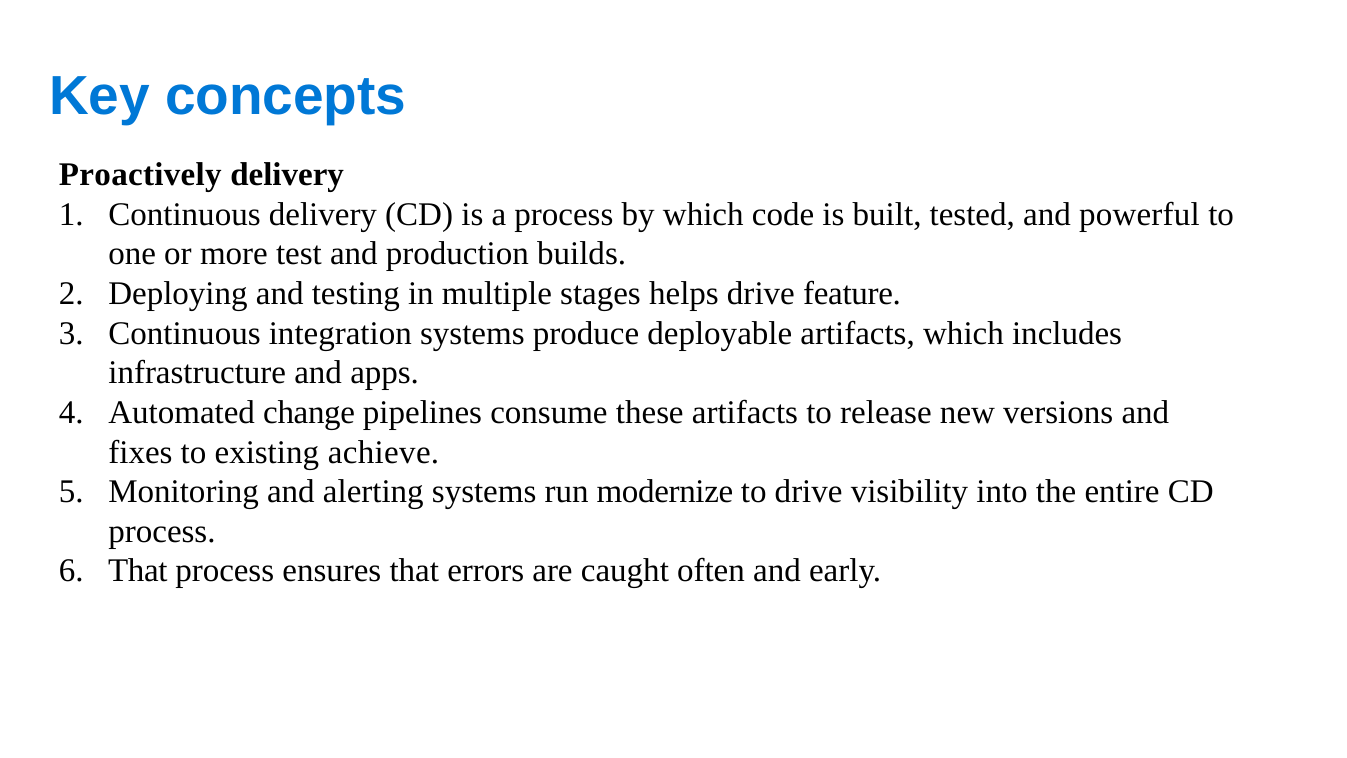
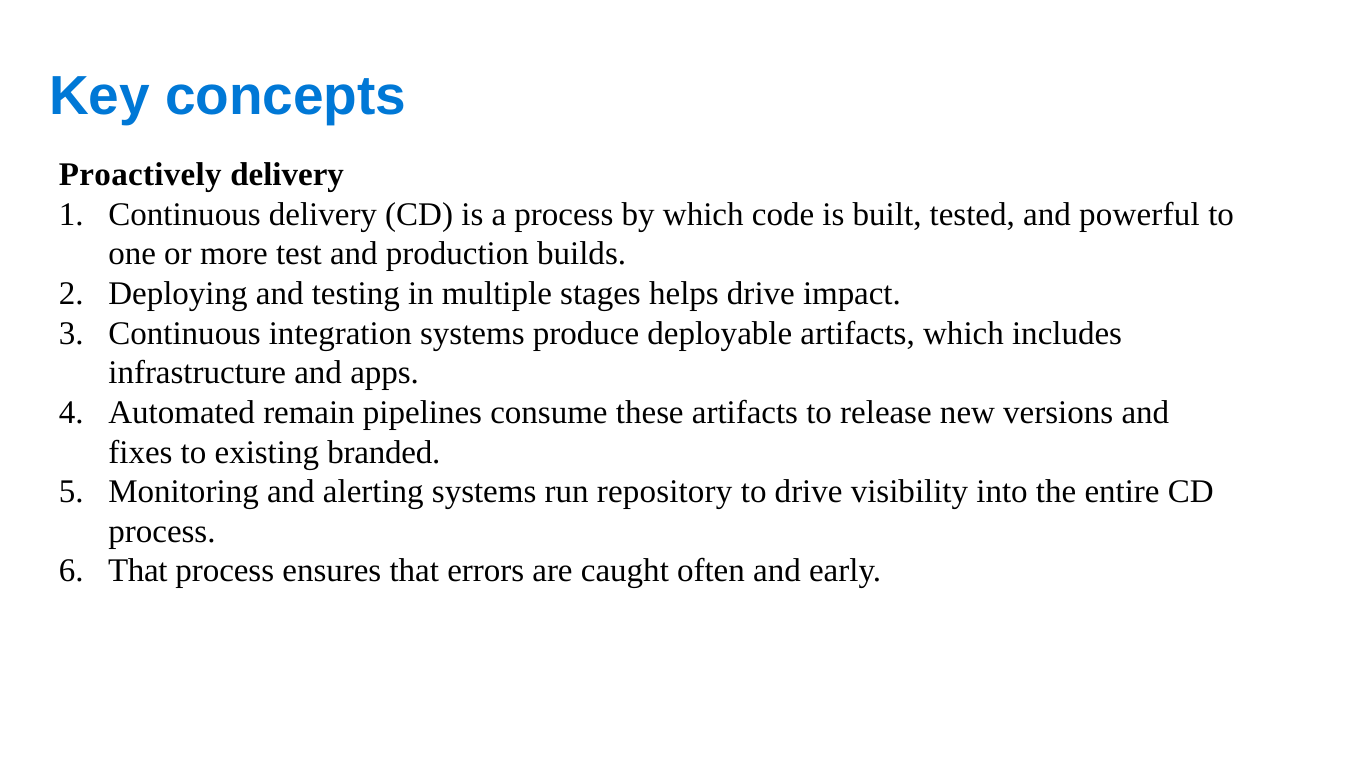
feature: feature -> impact (852, 294)
change: change -> remain (309, 413)
achieve: achieve -> branded (384, 452)
modernize: modernize -> repository (665, 492)
